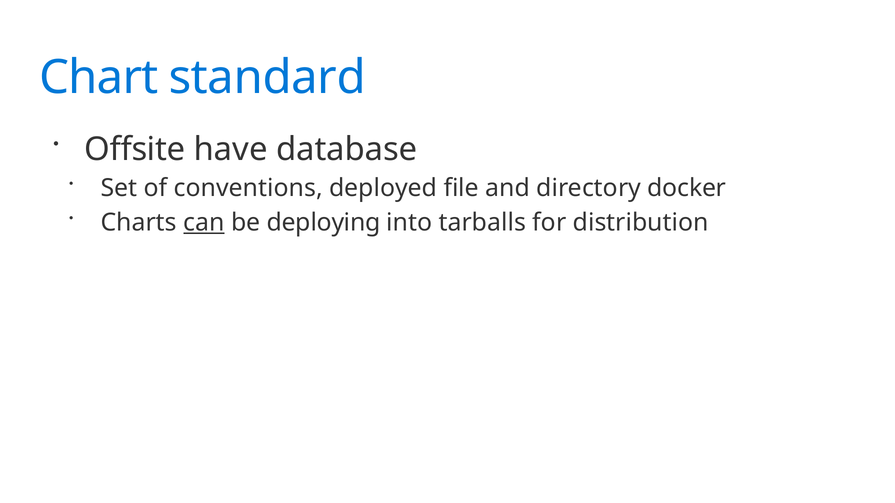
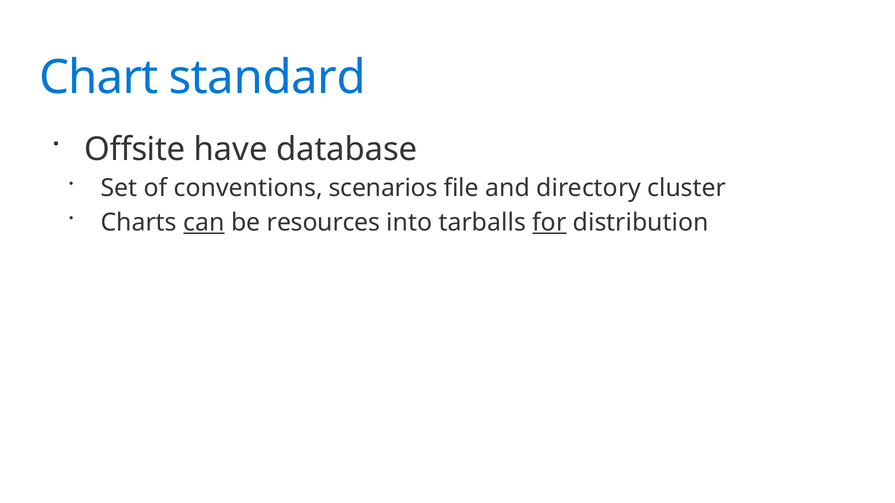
deployed: deployed -> scenarios (383, 188)
docker: docker -> cluster (687, 188)
deploying: deploying -> resources (324, 223)
for underline: none -> present (549, 223)
